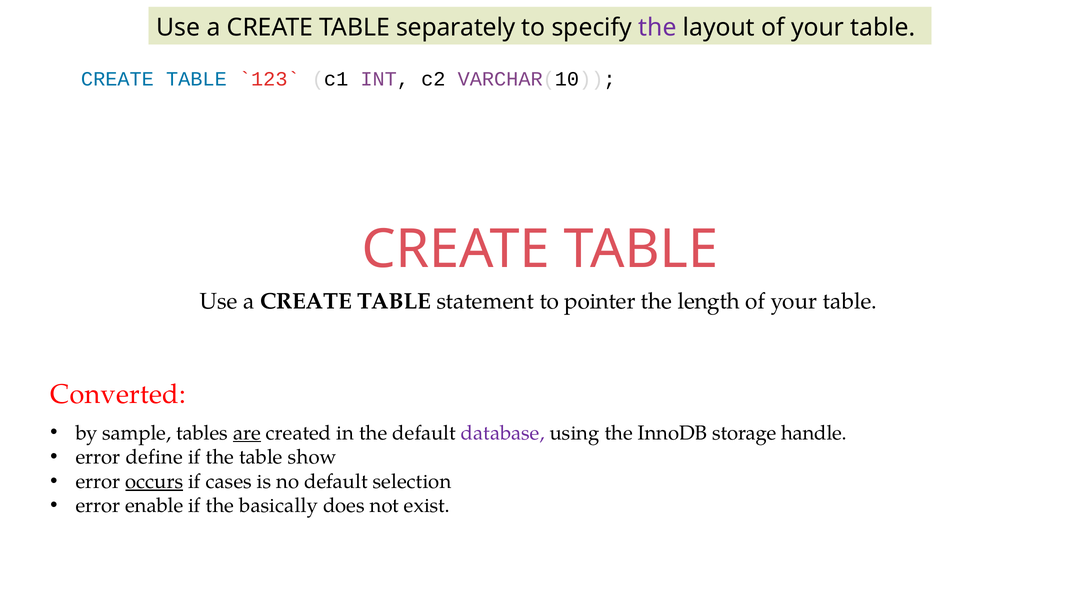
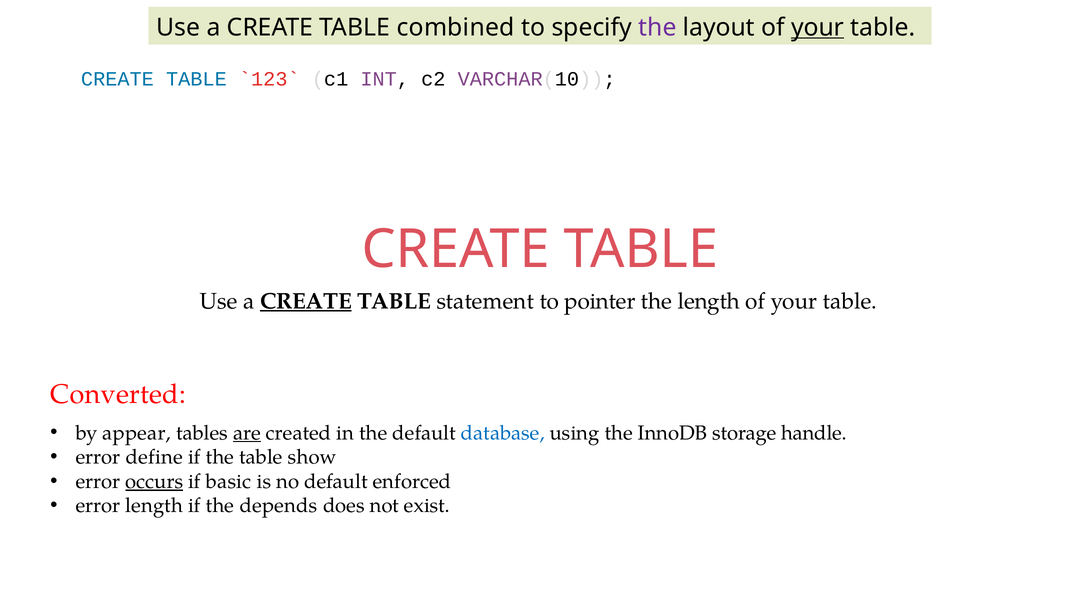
separately: separately -> combined (456, 27)
your underline: none -> present (818, 27)
CREATE underline: none -> present (306, 301)
sample: sample -> appear (137, 432)
database colour: purple -> blue (503, 432)
cases: cases -> basic (229, 481)
selection: selection -> enforced (412, 481)
error enable: enable -> length (154, 505)
basically: basically -> depends (279, 505)
